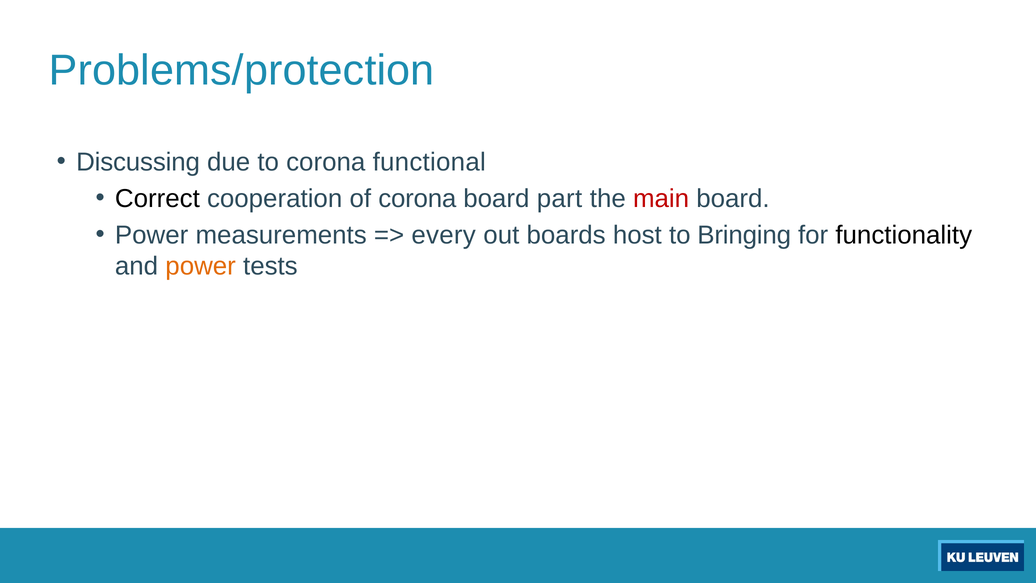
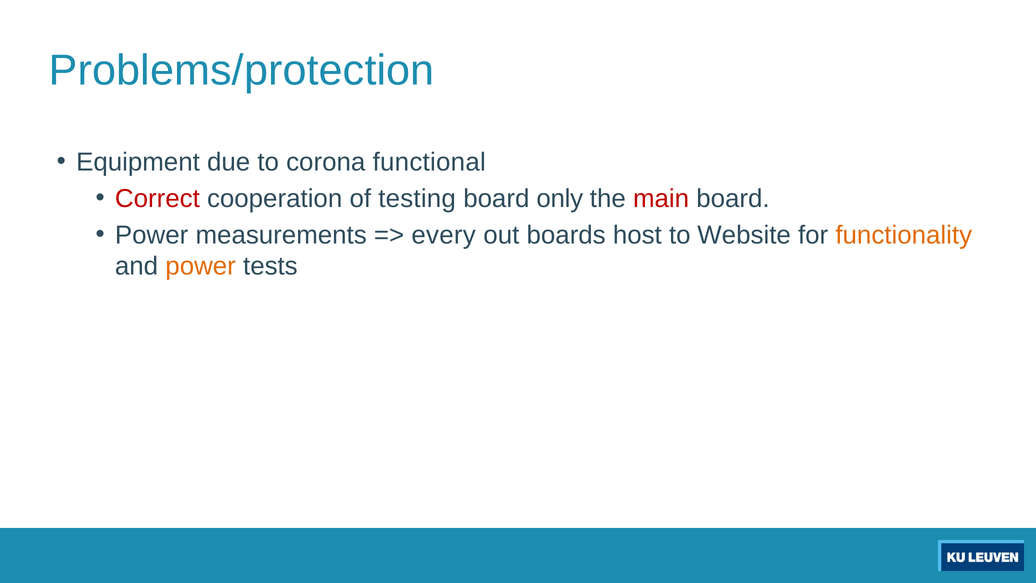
Discussing: Discussing -> Equipment (138, 162)
Correct colour: black -> red (157, 198)
of corona: corona -> testing (417, 198)
part: part -> only (560, 198)
Bringing: Bringing -> Website (744, 235)
functionality colour: black -> orange (904, 235)
